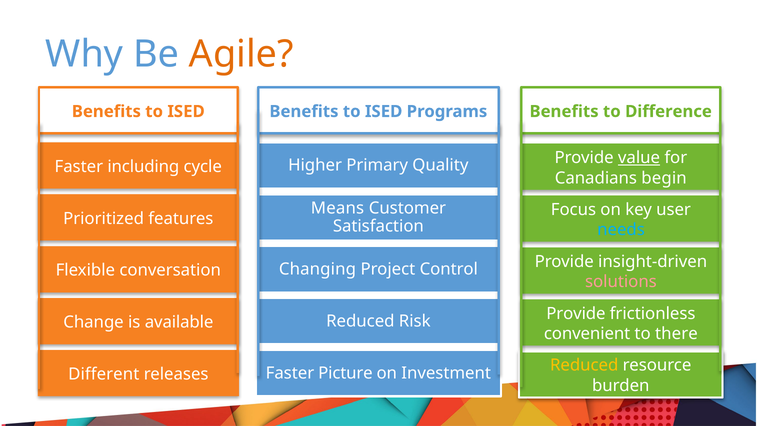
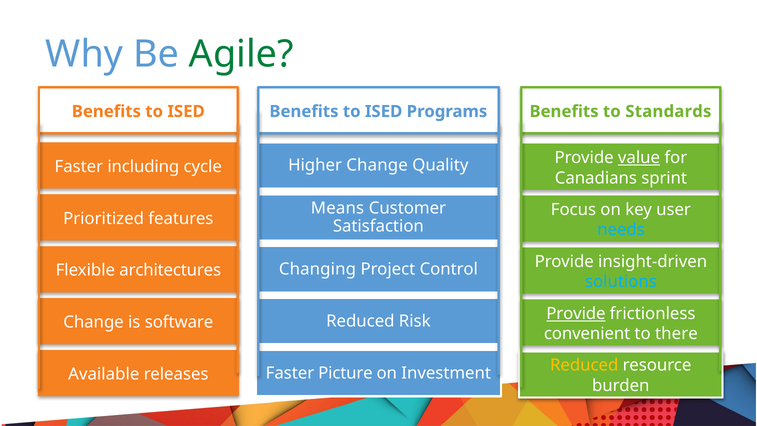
Agile colour: orange -> green (241, 54)
Difference: Difference -> Standards (668, 111)
Higher Primary: Primary -> Change (377, 165)
begin: begin -> sprint (664, 178)
conversation: conversation -> architectures (170, 270)
solutions colour: pink -> light blue (621, 282)
Provide underline: none -> present (576, 313)
available: available -> software (179, 322)
Different: Different -> Available (104, 374)
